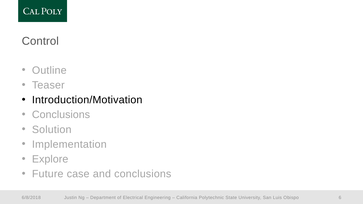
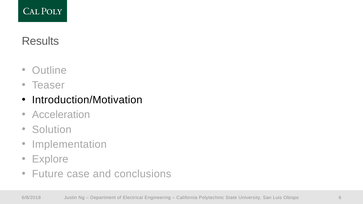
Control: Control -> Results (40, 41)
Conclusions: Conclusions -> Acceleration (61, 115)
